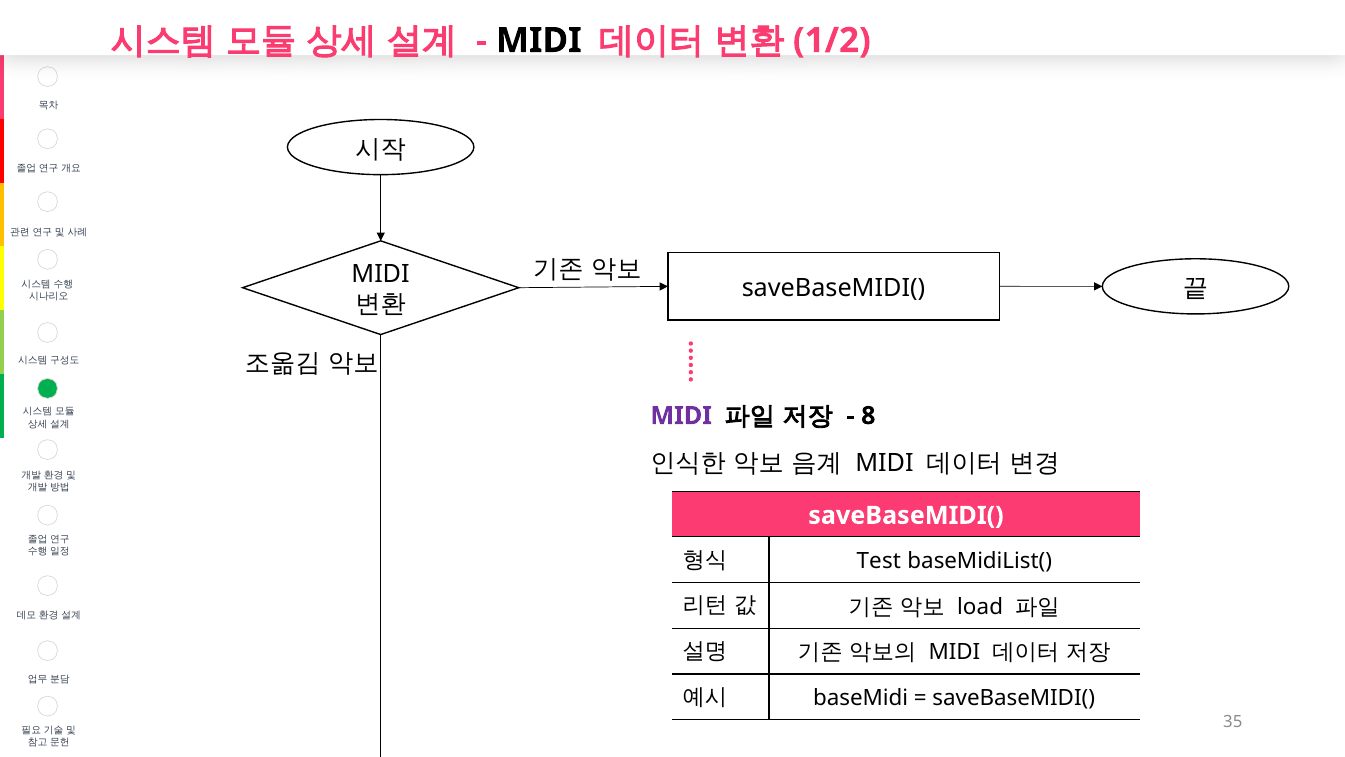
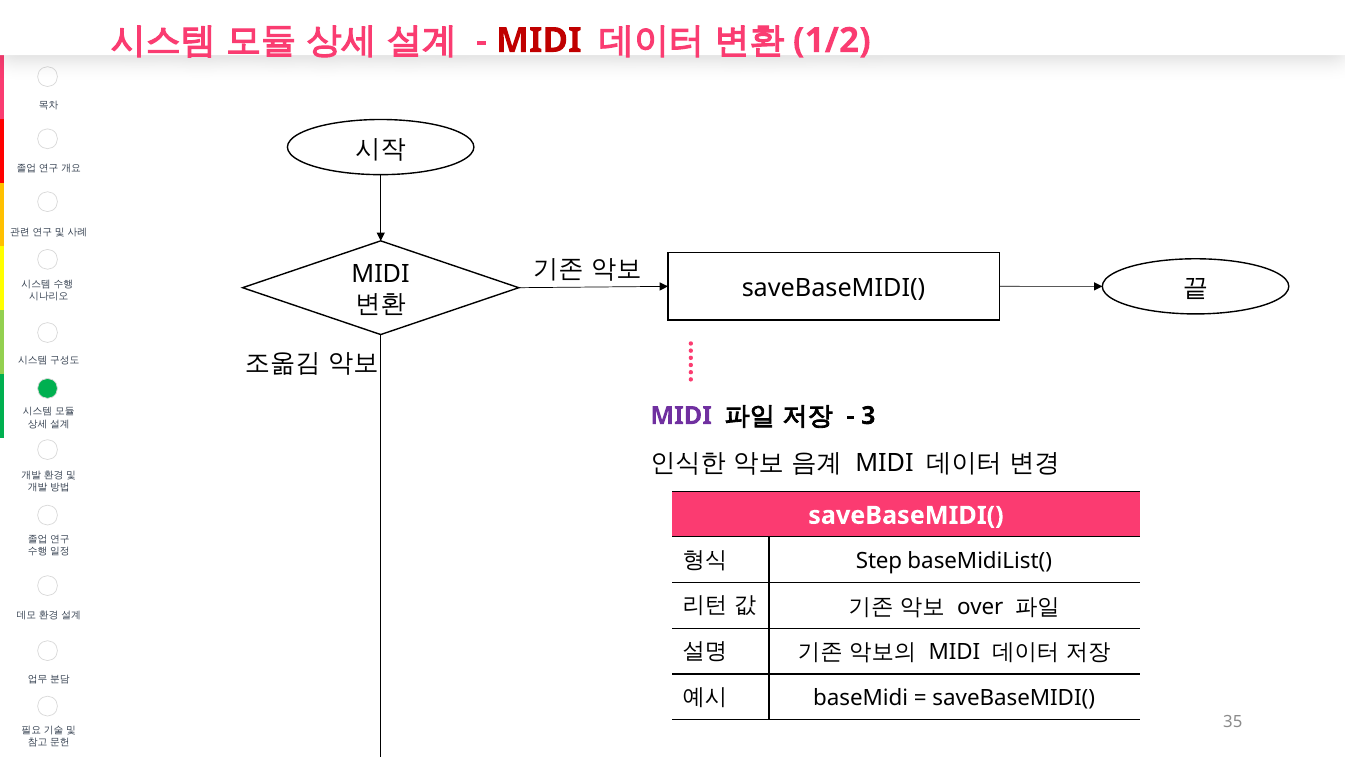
MIDI colour: black -> red (539, 40)
8: 8 -> 3 (868, 416)
Test: Test -> Step (879, 561)
load: load -> over (980, 606)
